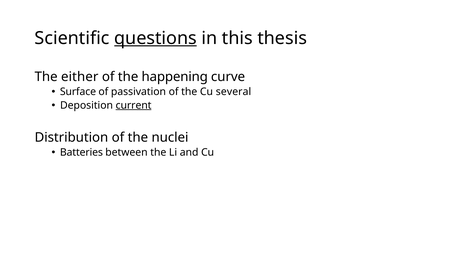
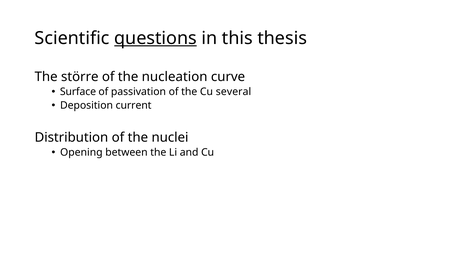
either: either -> större (80, 77)
happening: happening -> nucleation (175, 77)
current underline: present -> none (134, 105)
Batteries: Batteries -> Opening (81, 153)
